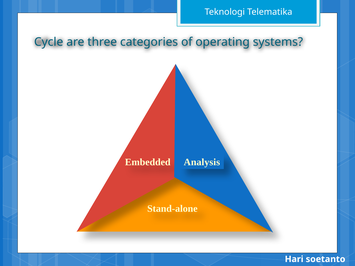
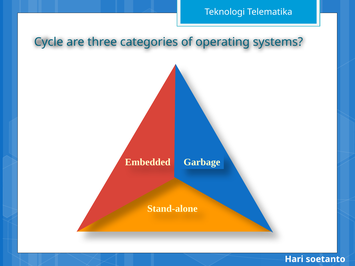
Analysis: Analysis -> Garbage (202, 162)
